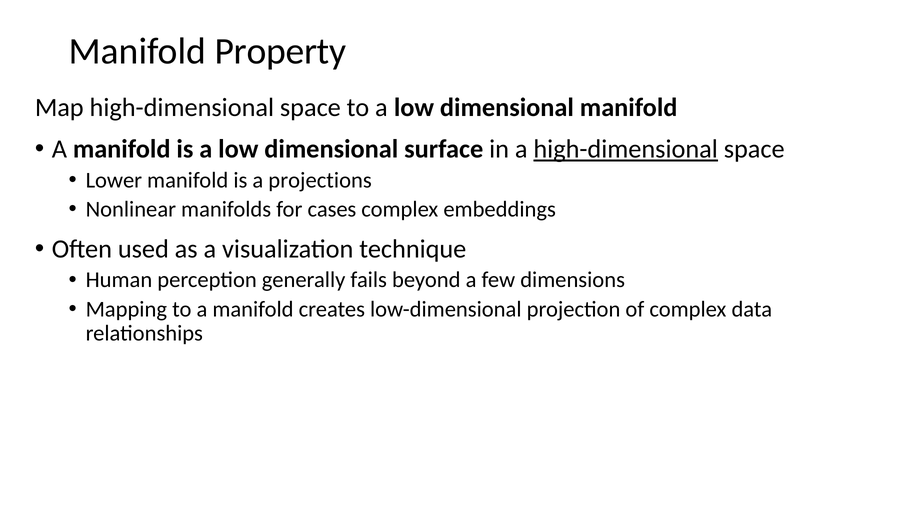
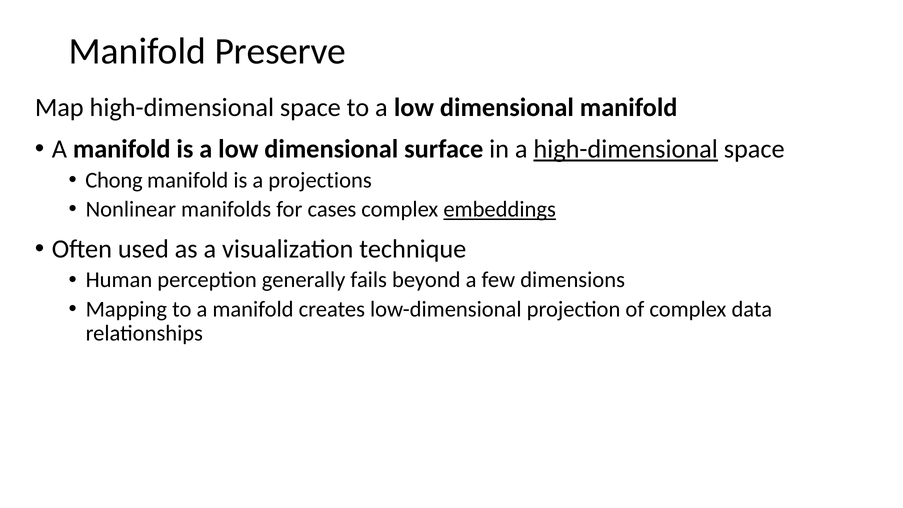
Property: Property -> Preserve (280, 51)
Lower: Lower -> Chong (114, 180)
embeddings underline: none -> present (500, 209)
